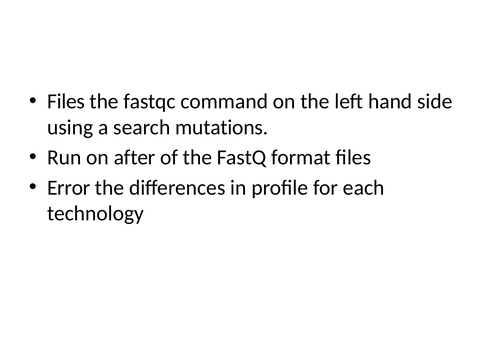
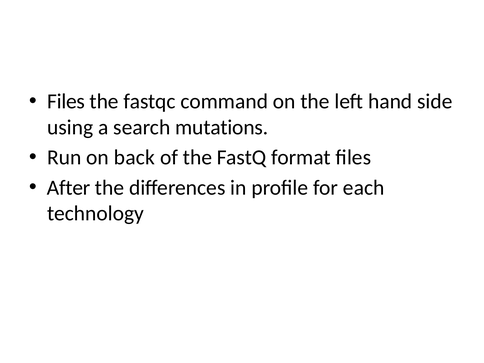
after: after -> back (134, 157)
Error: Error -> After (69, 188)
